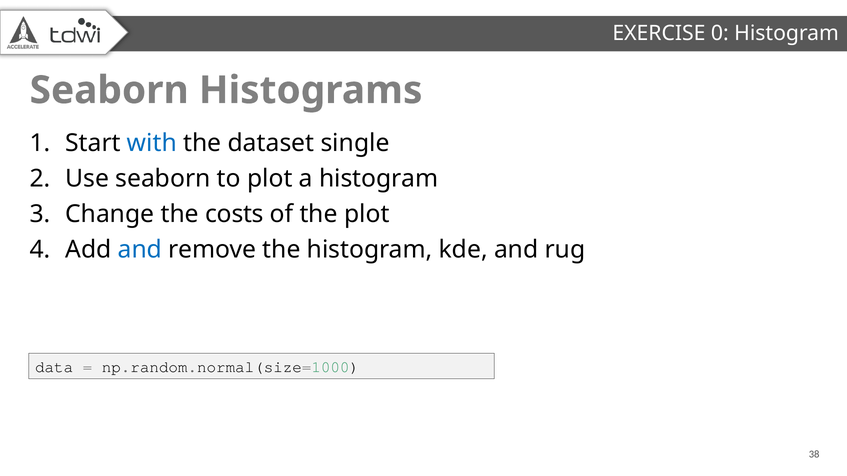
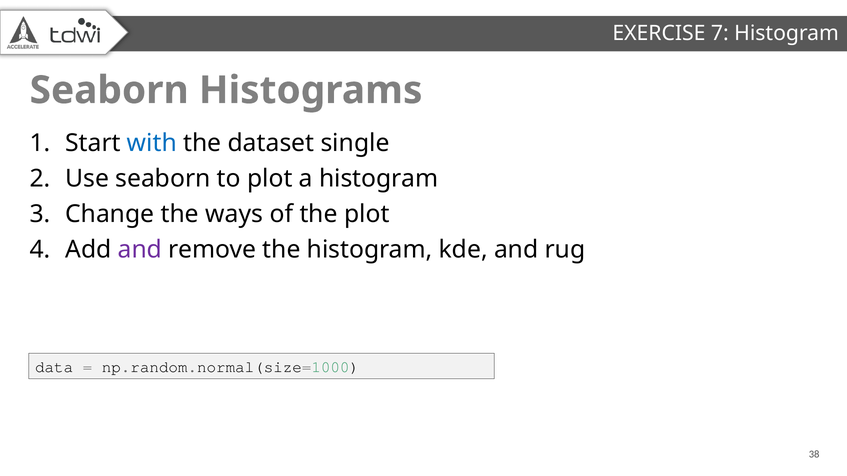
0: 0 -> 7 (720, 33)
costs: costs -> ways (234, 214)
and colour: blue -> purple (140, 250)
